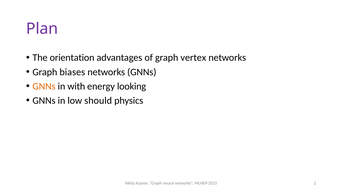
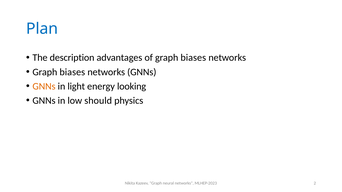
Plan colour: purple -> blue (42, 29)
orientation: orientation -> description (72, 58)
of graph vertex: vertex -> biases (193, 58)
with: with -> light (76, 86)
